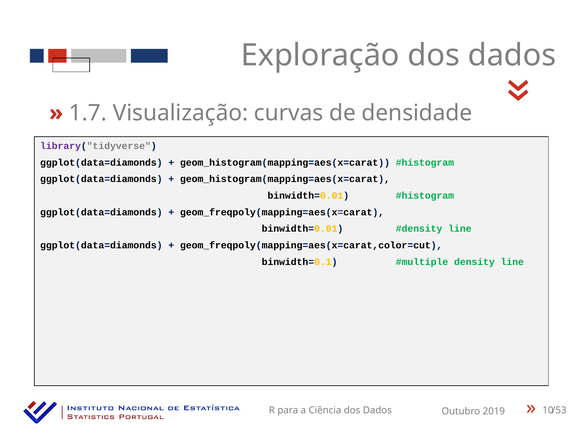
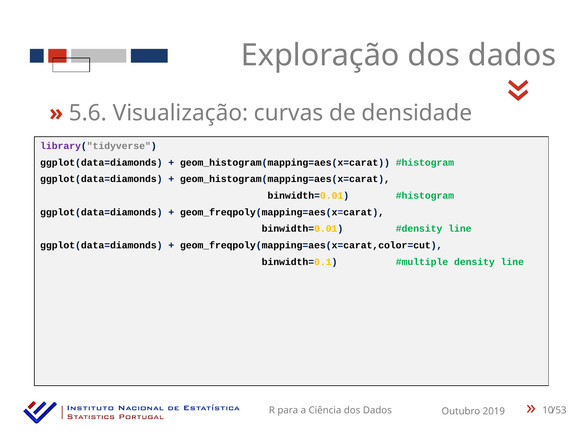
1.7: 1.7 -> 5.6 (88, 113)
